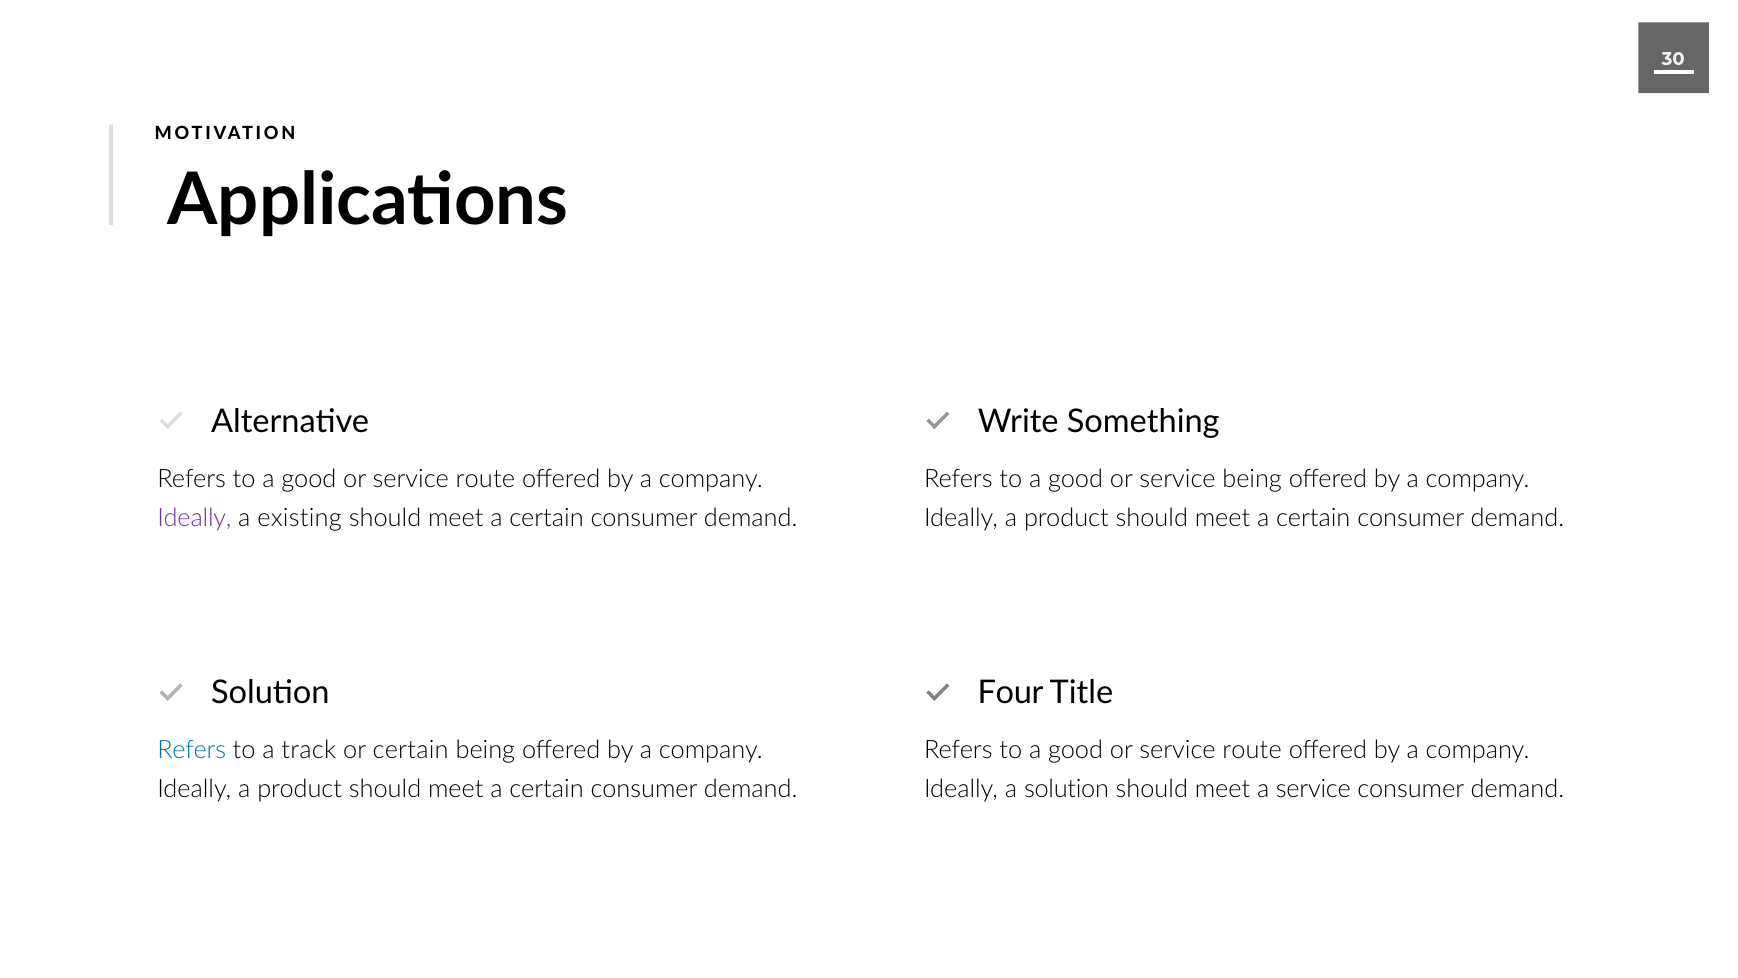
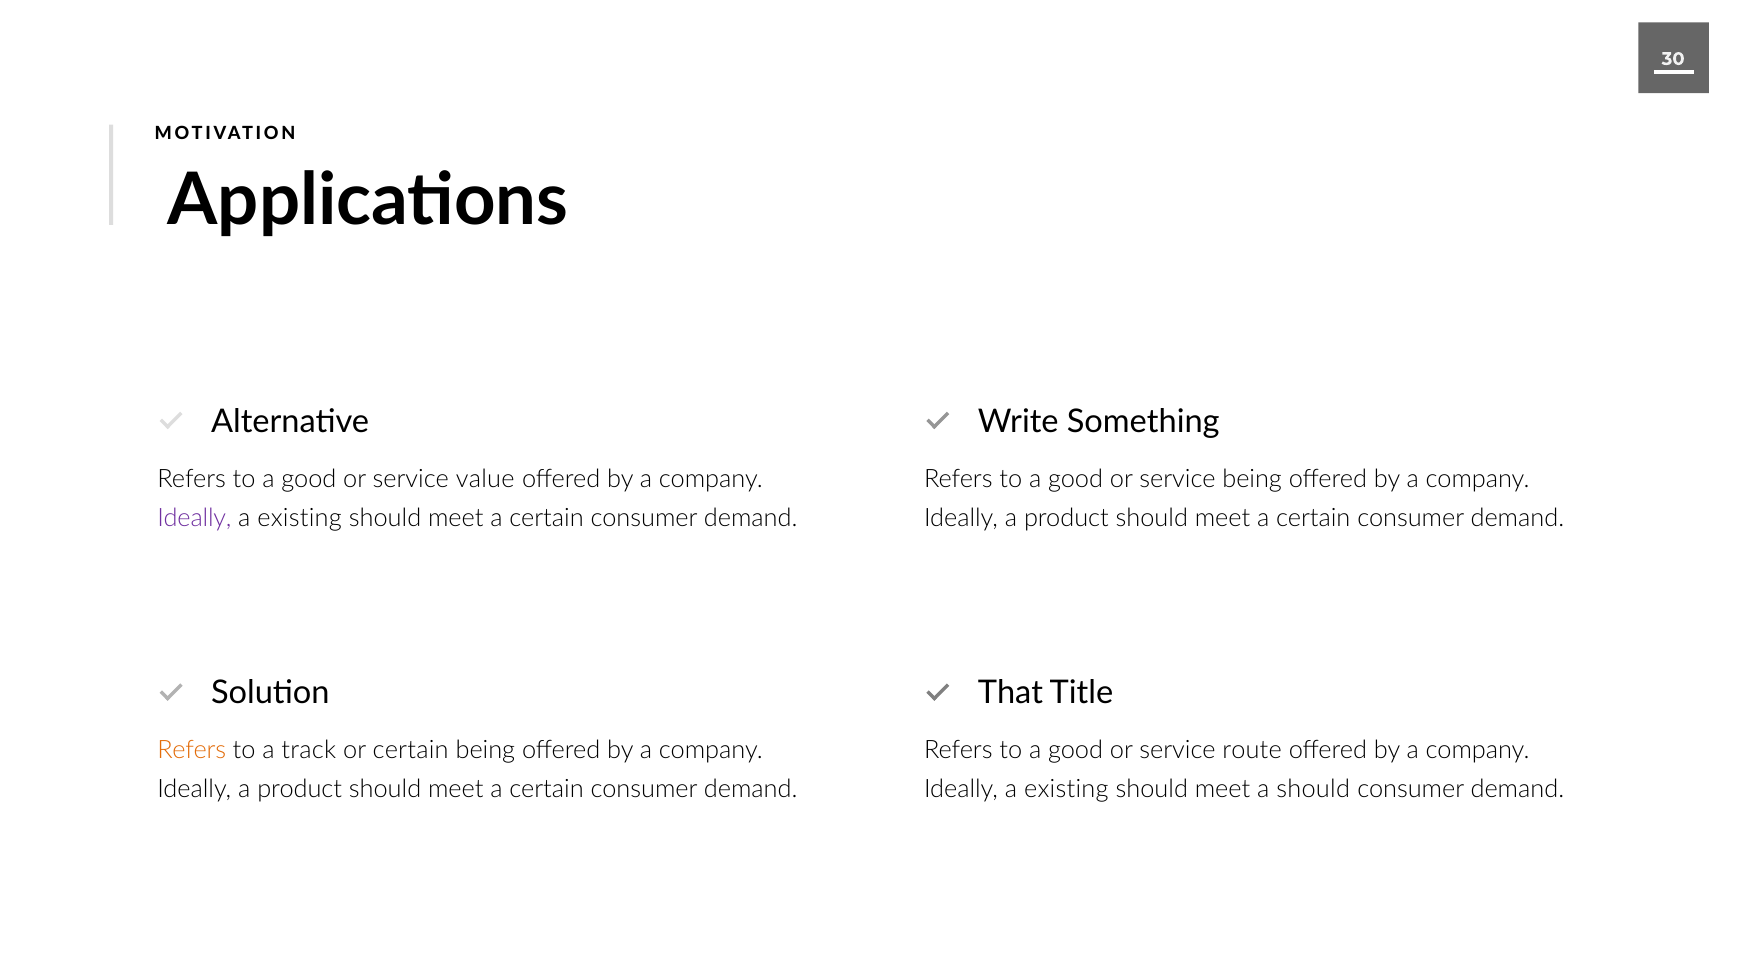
route: route -> value (485, 479)
Four: Four -> That (1010, 693)
Refers colour: blue -> orange (192, 750)
solution: solution -> existing (1066, 789)
a service: service -> should (1313, 789)
